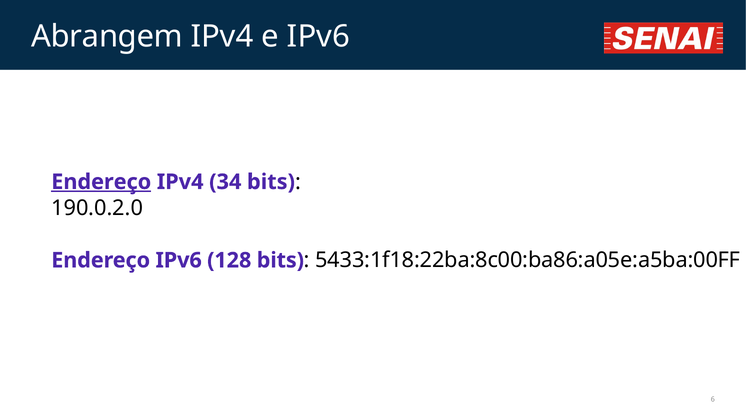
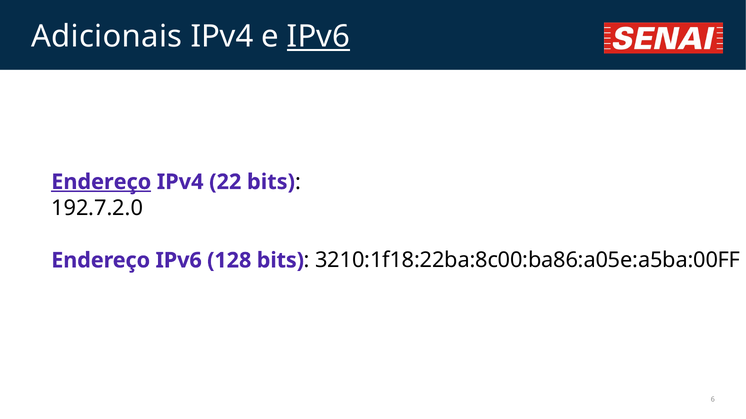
Abrangem: Abrangem -> Adicionais (107, 37)
IPv6 underline: none -> present (318, 37)
34: 34 -> 22 (225, 182)
190.0.2.0: 190.0.2.0 -> 192.7.2.0 (97, 208)
5433:1f18:22ba:8c00:ba86:a05e:a5ba:00FF: 5433:1f18:22ba:8c00:ba86:a05e:a5ba:00FF -> 3210:1f18:22ba:8c00:ba86:a05e:a5ba:00FF (528, 261)
